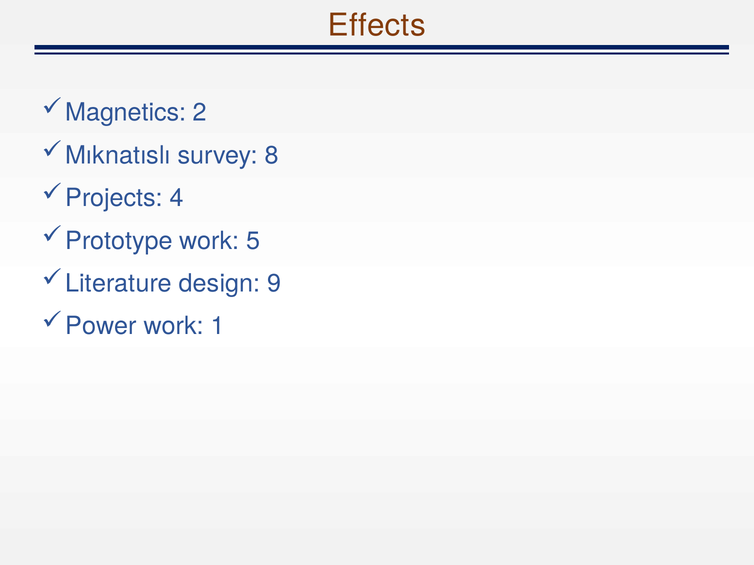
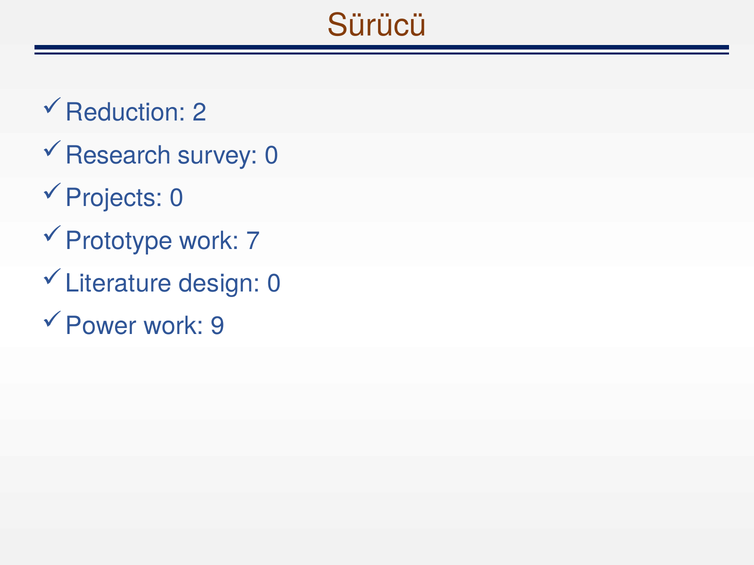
Effects: Effects -> Sürücü (377, 25)
Magnetics: Magnetics -> Reduction (126, 113)
Mıknatıslı: Mıknatıslı -> Research (118, 156)
survey 8: 8 -> 0 (272, 156)
Projects 4: 4 -> 0 (177, 198)
5: 5 -> 7 (253, 241)
design 9: 9 -> 0 (274, 284)
1: 1 -> 9 (218, 326)
